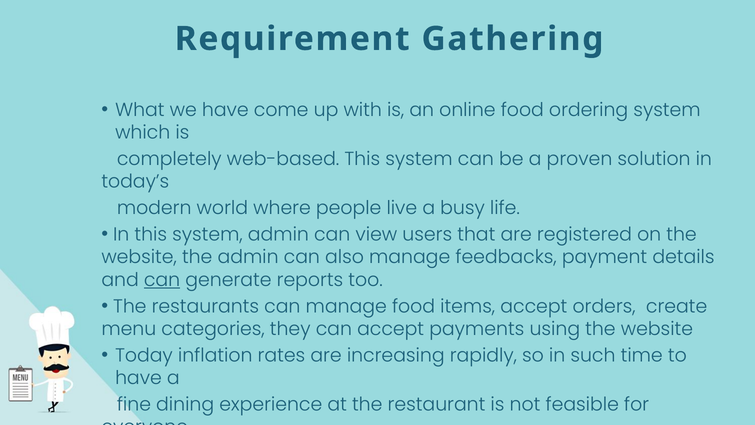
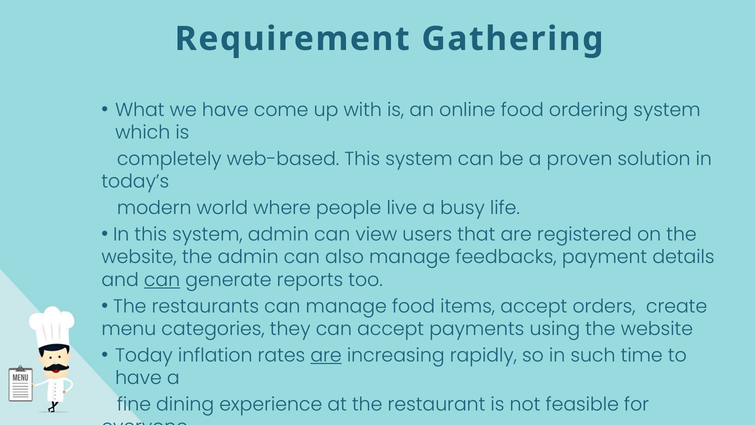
are underline: none -> present (326, 355)
